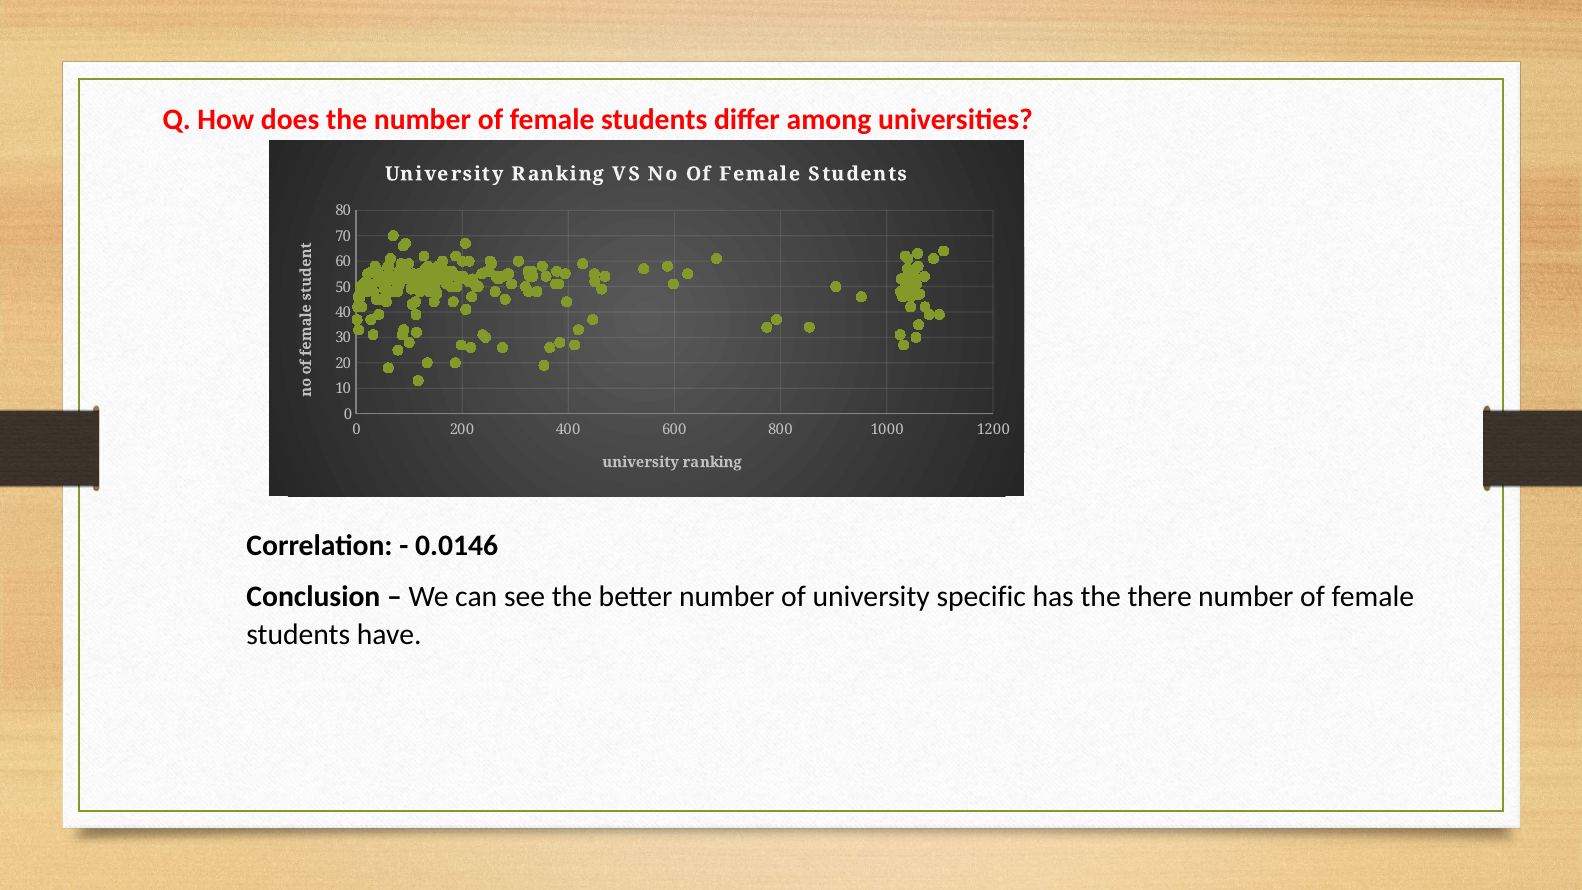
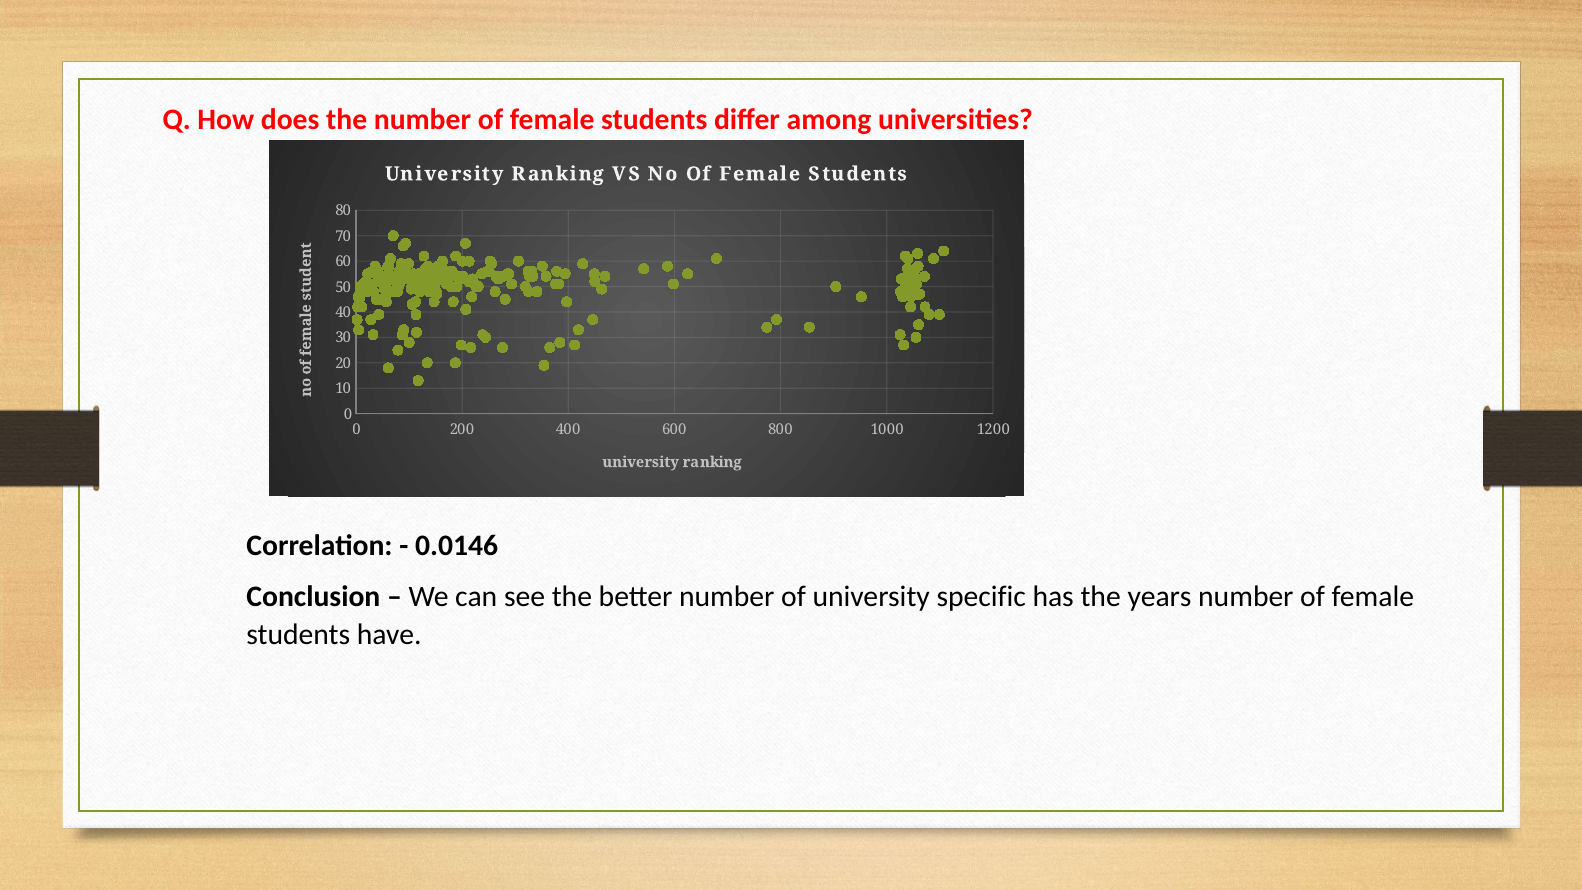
there: there -> years (1160, 597)
